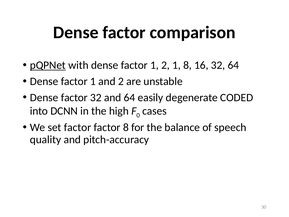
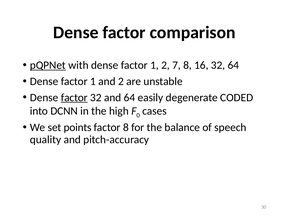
2 1: 1 -> 7 (177, 65)
factor underline: none -> present (74, 97)
set factor: factor -> points (78, 127)
